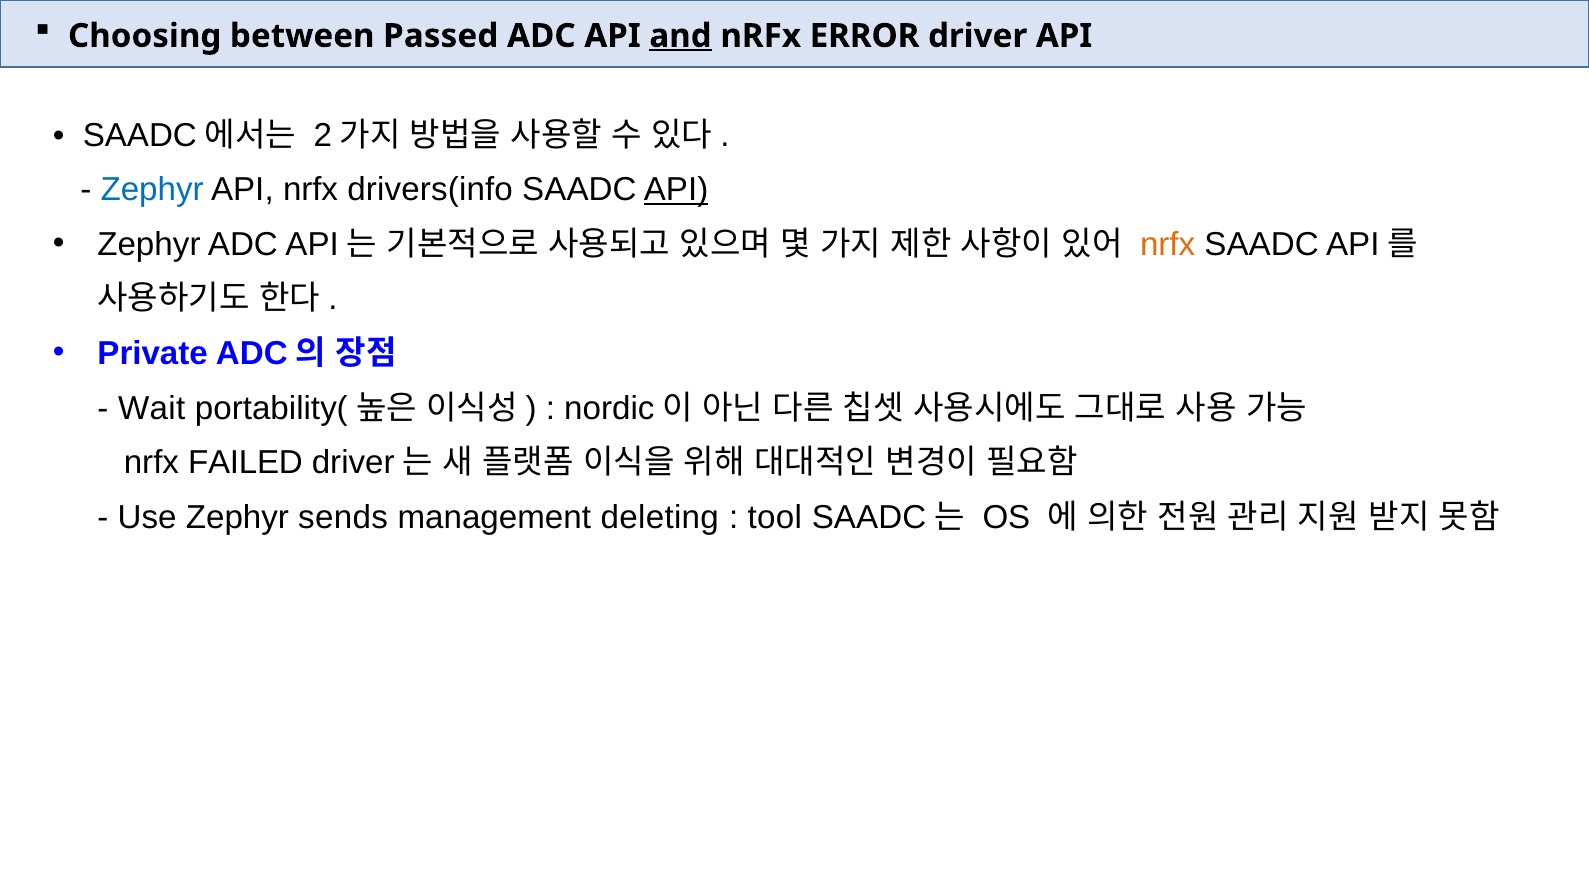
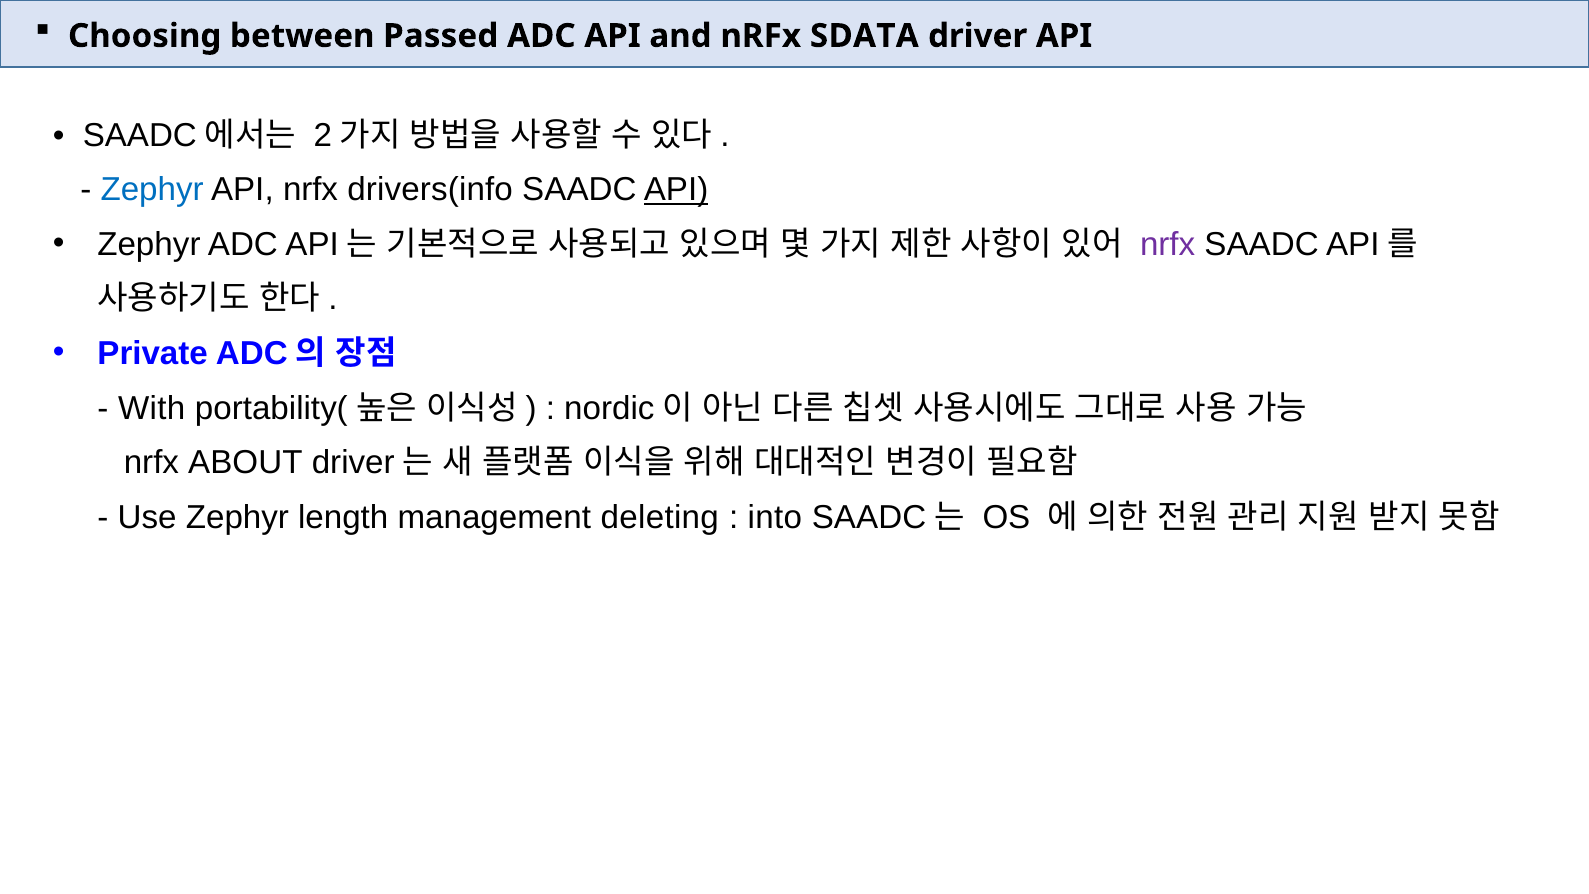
and underline: present -> none (680, 36)
ERROR: ERROR -> SDATA (864, 36)
nrfx colour: orange -> purple (1168, 244)
Wait: Wait -> With (152, 408)
FAILED: FAILED -> ABOUT (245, 463)
sends: sends -> length (343, 517)
tool: tool -> into (775, 517)
